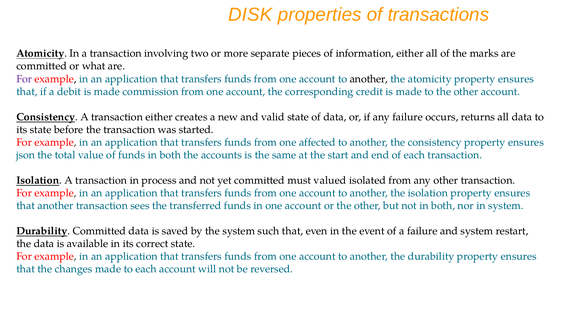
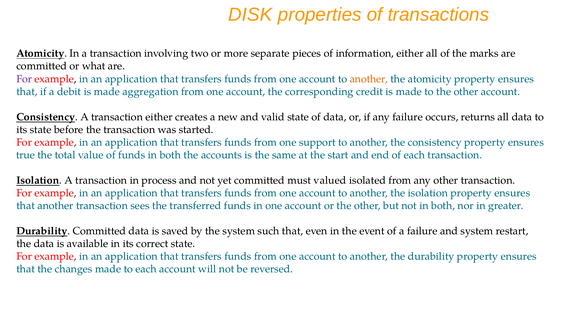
another colour: black -> orange (369, 79)
commission: commission -> aggregation (151, 92)
affected: affected -> support (317, 142)
json: json -> true (26, 155)
in system: system -> greater (506, 206)
